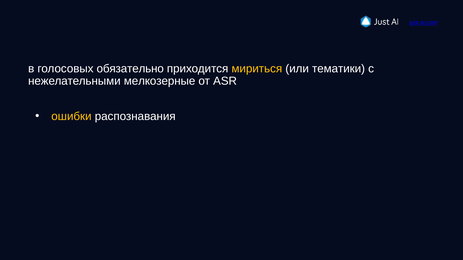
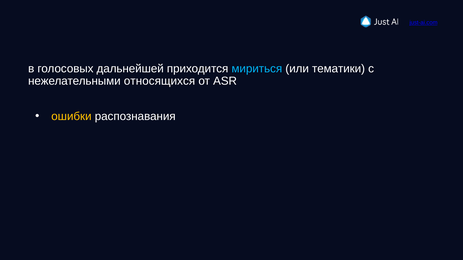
обязательно: обязательно -> дальнейшей (130, 69)
мириться colour: yellow -> light blue (257, 69)
мелкозерные: мелкозерные -> относящихся (160, 81)
